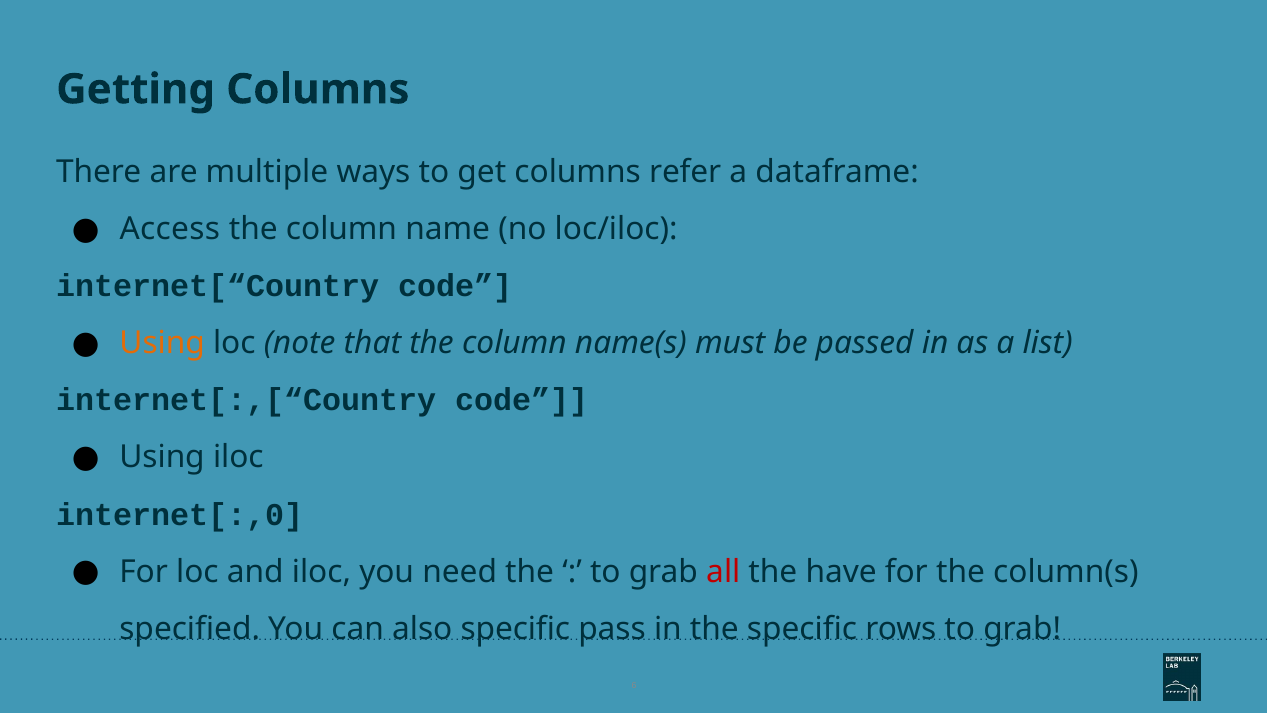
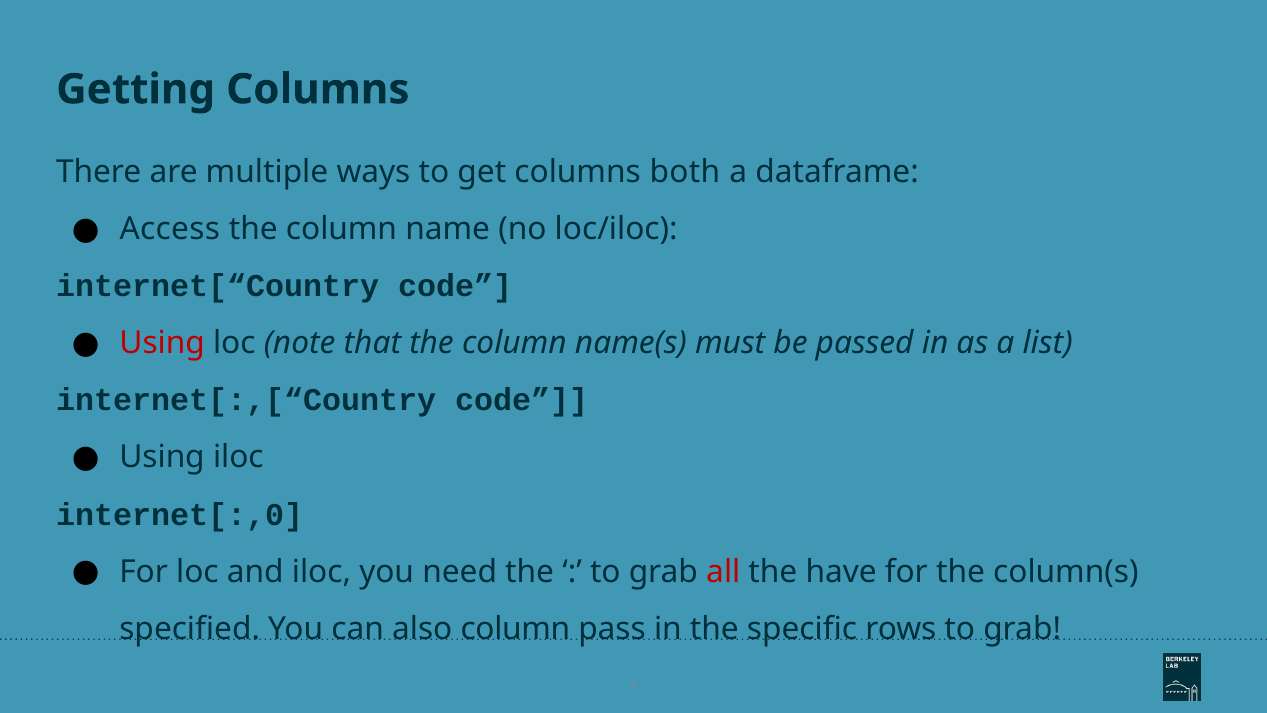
refer: refer -> both (685, 172)
Using colour: orange -> red (162, 343)
also specific: specific -> column (515, 628)
